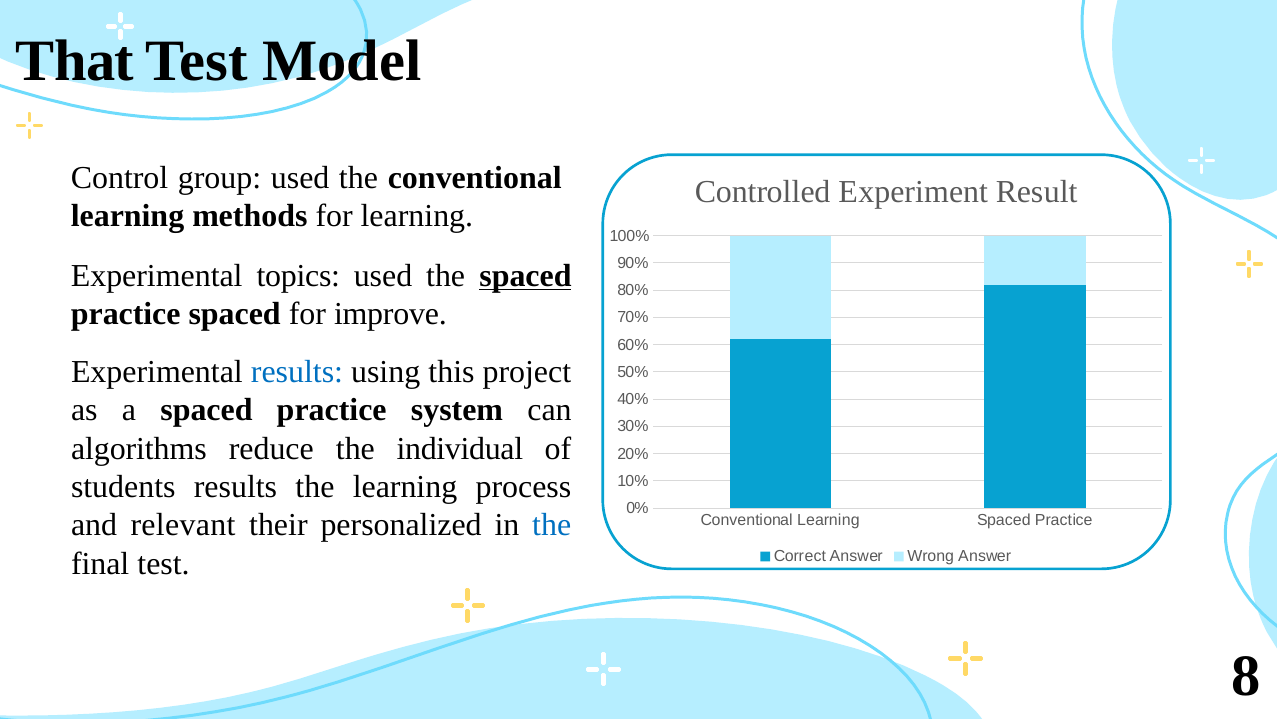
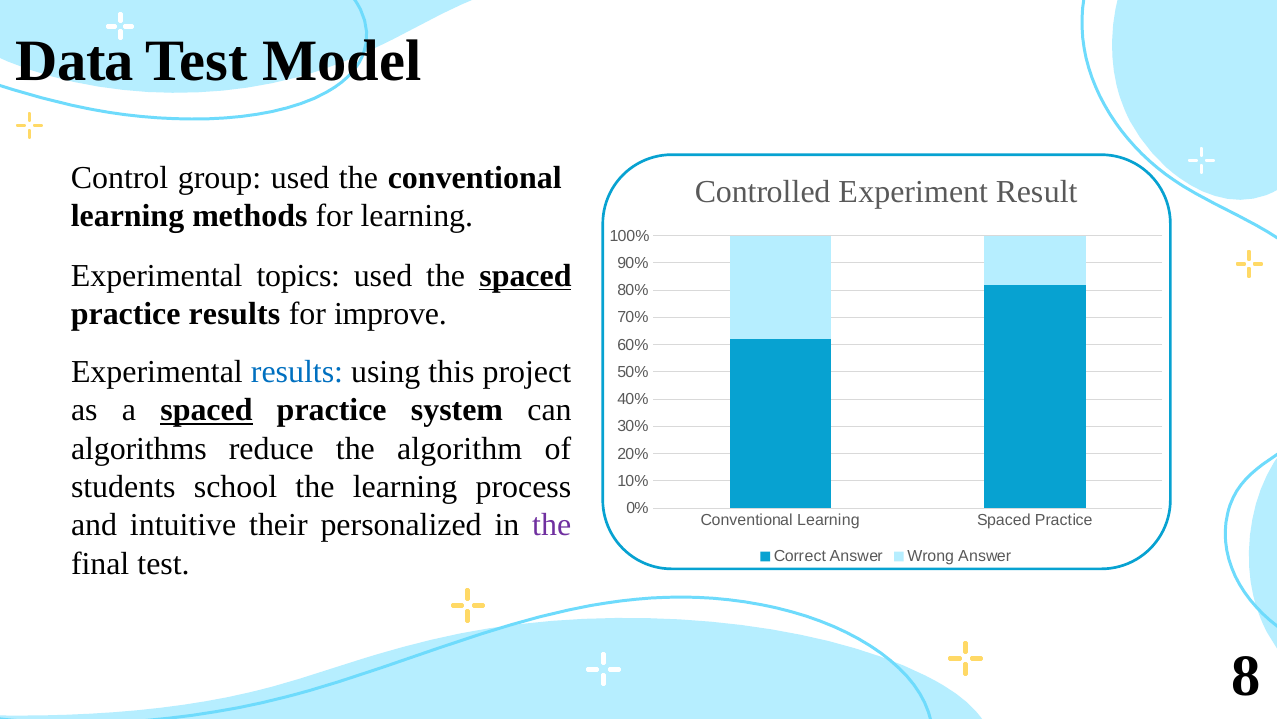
That: That -> Data (75, 61)
practice spaced: spaced -> results (234, 314)
spaced underline: none -> present (206, 410)
individual: individual -> algorithm (460, 448)
students results: results -> school (235, 487)
relevant: relevant -> intuitive (183, 525)
the colour: blue -> purple (552, 525)
